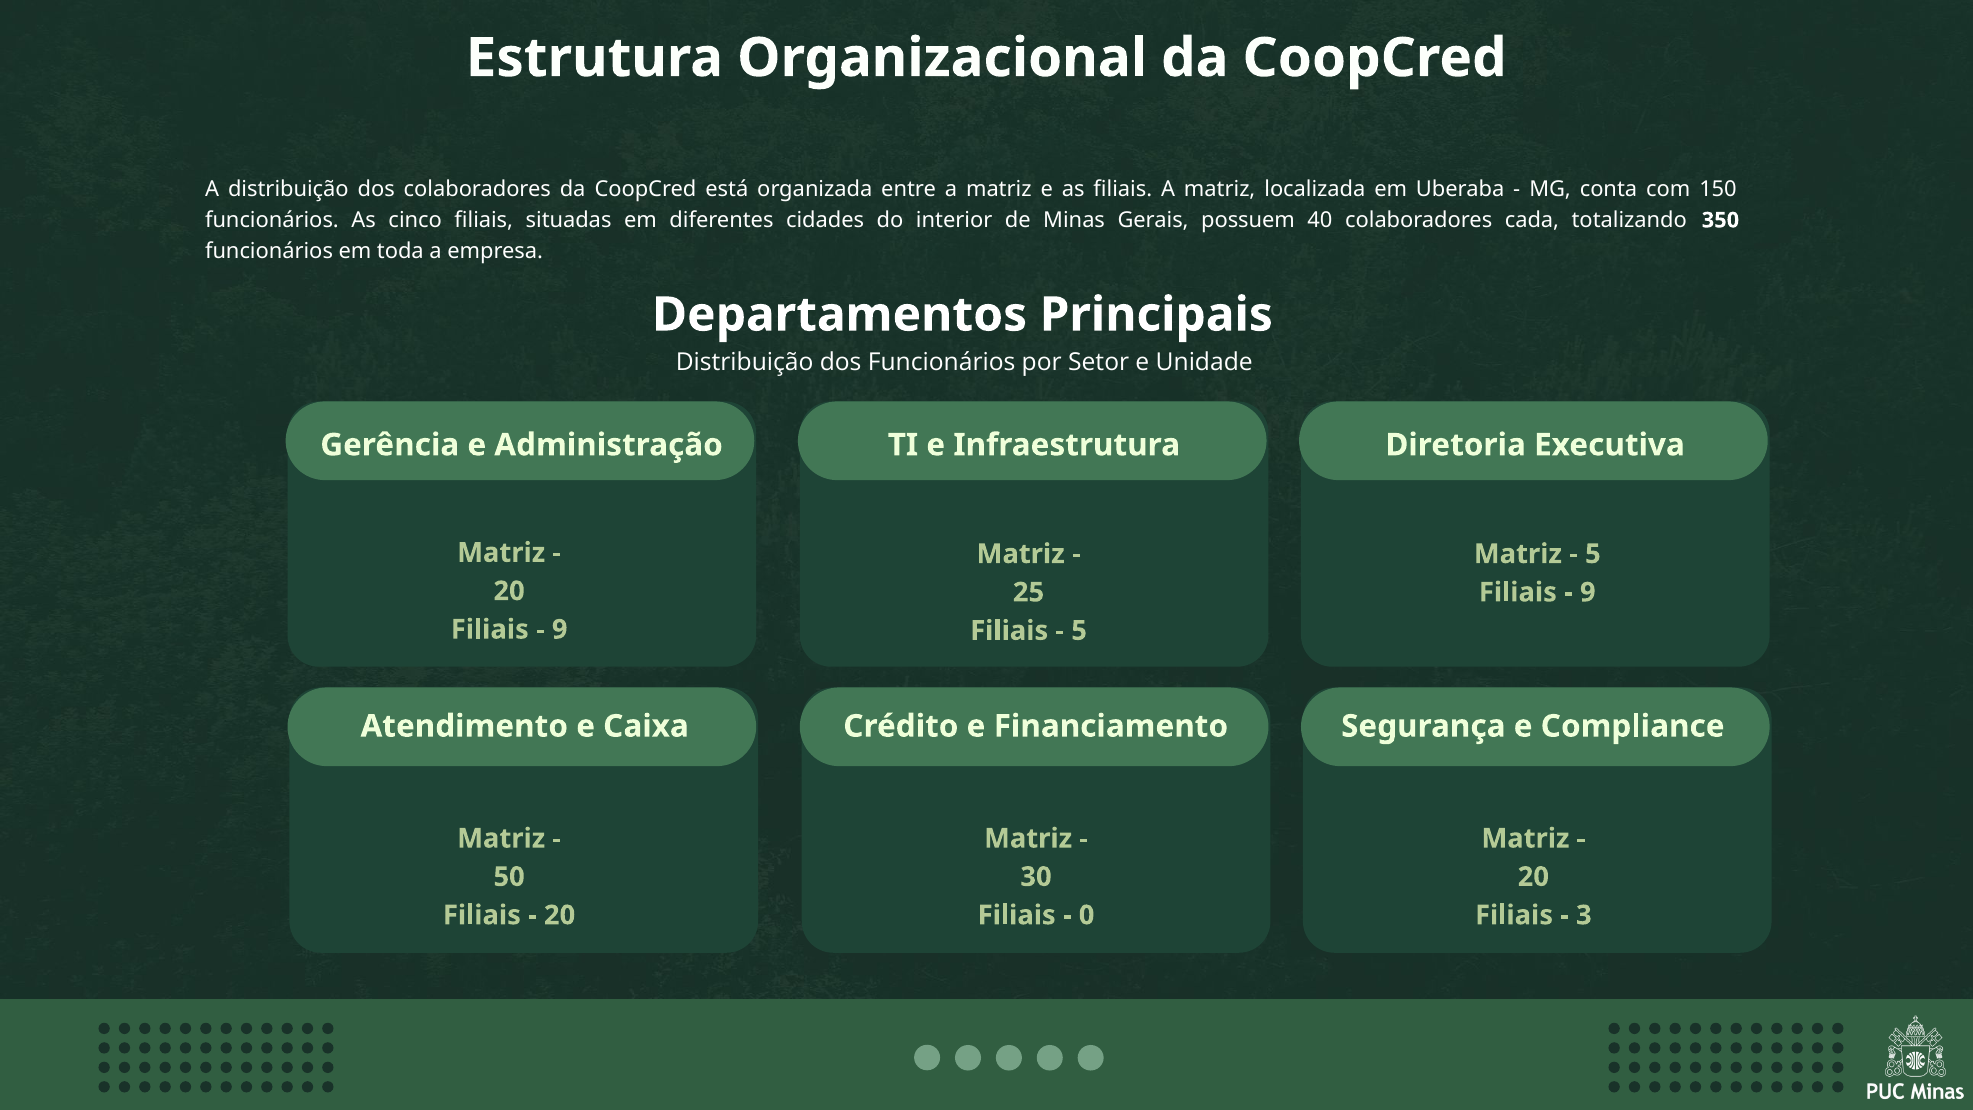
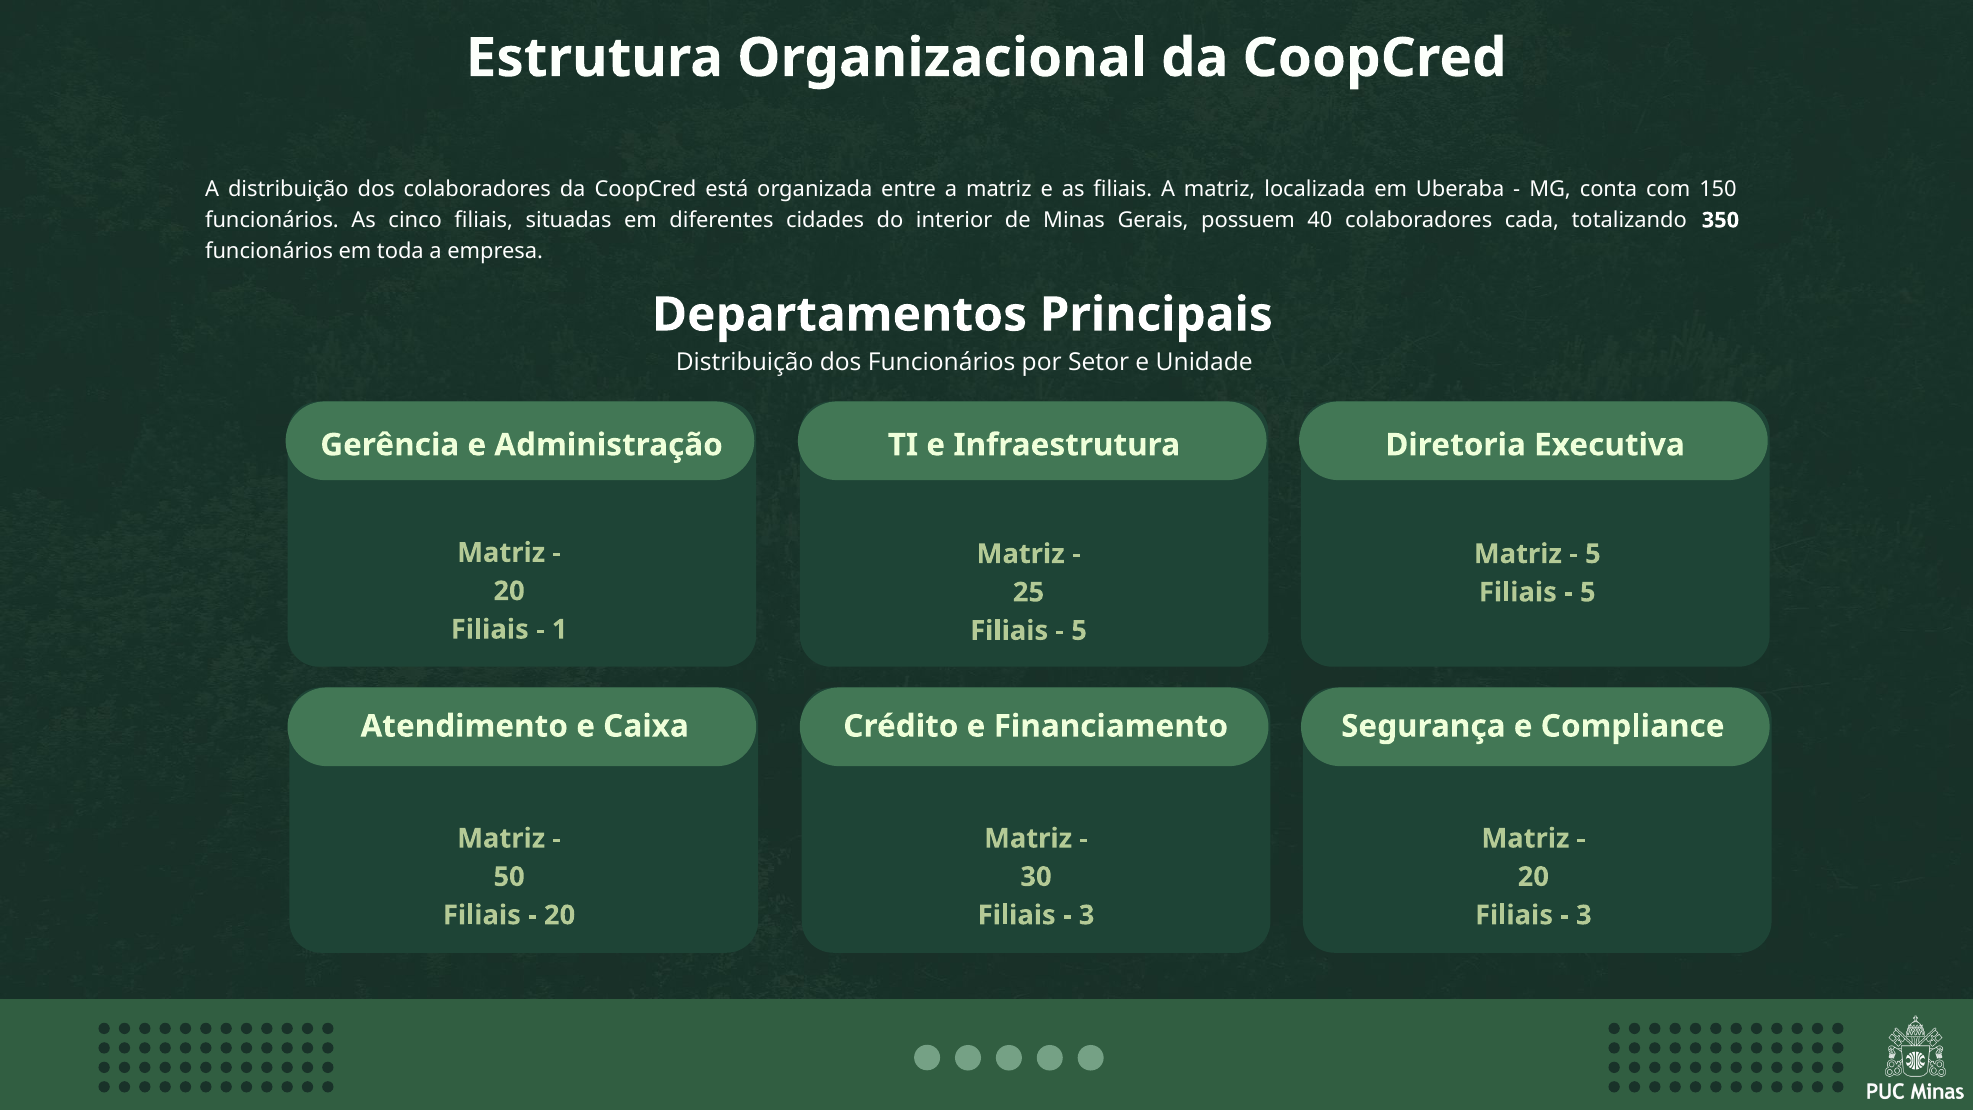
9: 9 -> 5 (1588, 592)
9: 9 -> 1 (560, 629)
0: 0 -> 3 (1087, 915)
